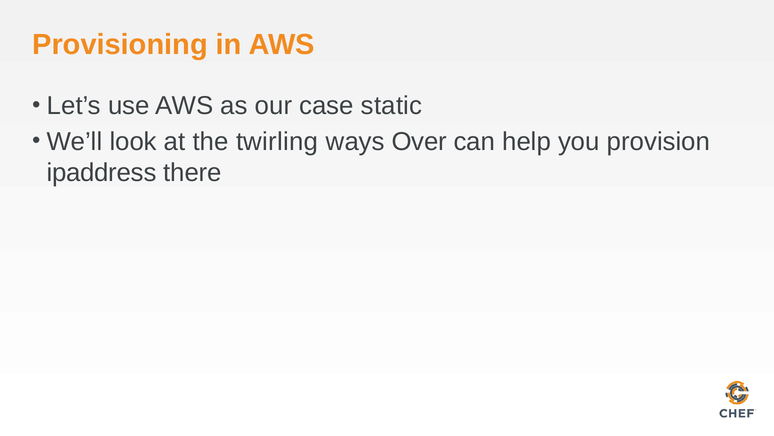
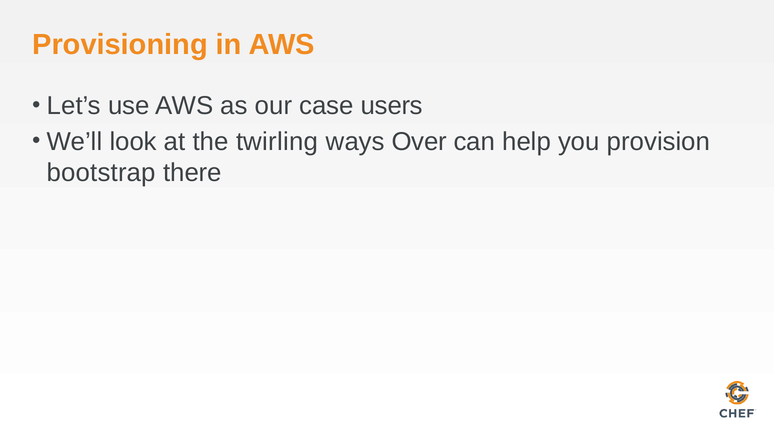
static: static -> users (392, 106)
ipaddress: ipaddress -> bootstrap (101, 172)
